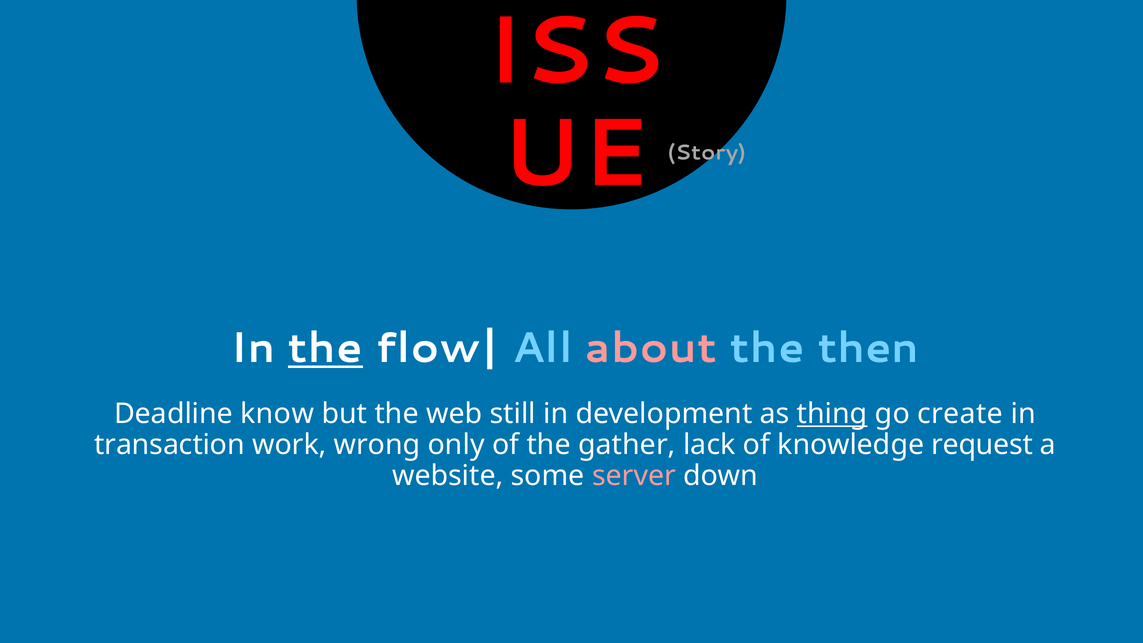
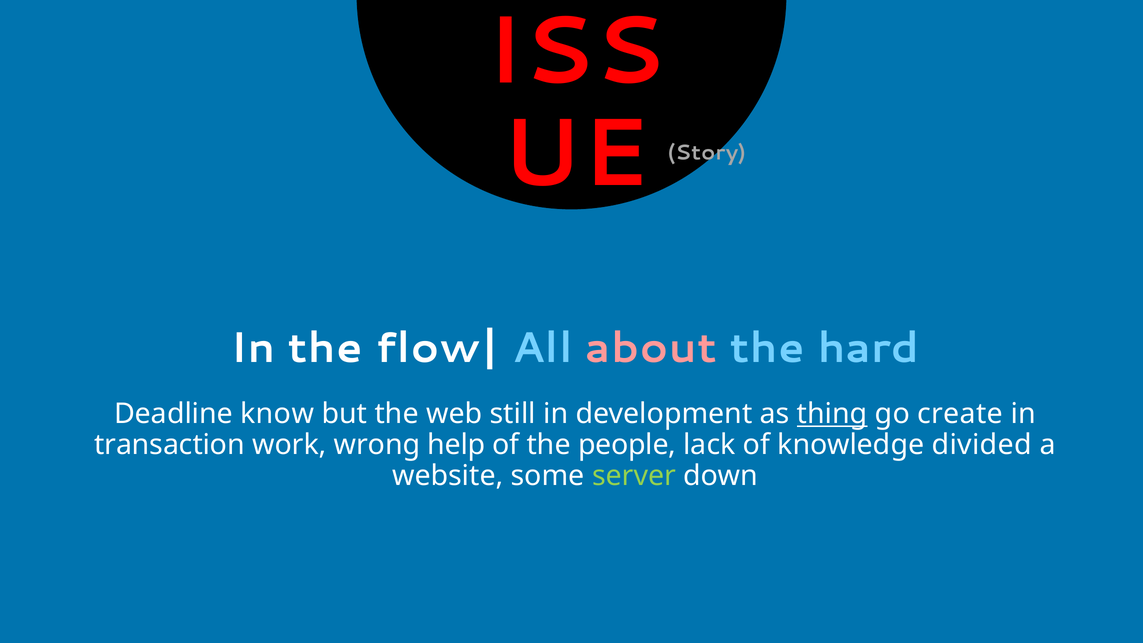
the underline: present -> none (325, 348)
then: then -> hard (868, 348)
only: only -> help (456, 445)
gather: gather -> people (627, 445)
request: request -> divided (982, 445)
server colour: pink -> light green (634, 476)
